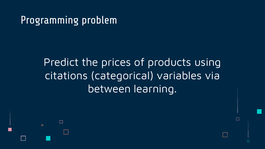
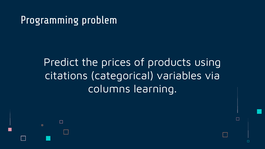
between: between -> columns (109, 89)
